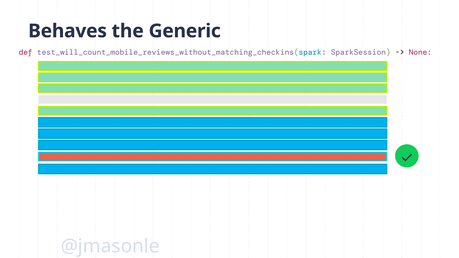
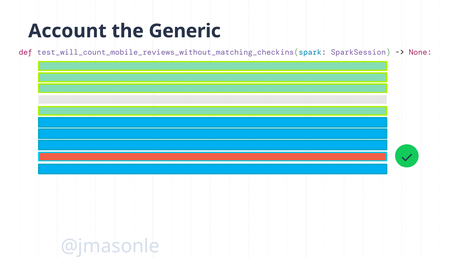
Behaves: Behaves -> Account (67, 31)
